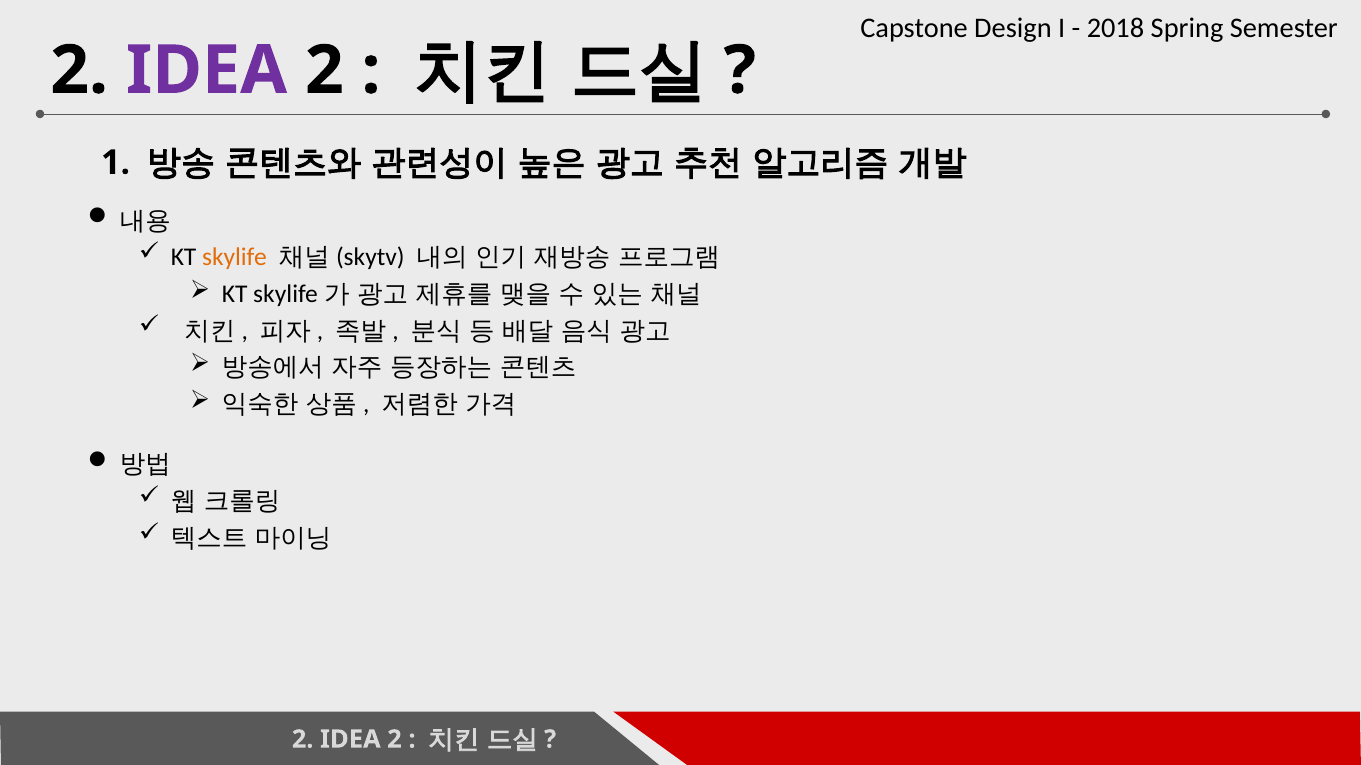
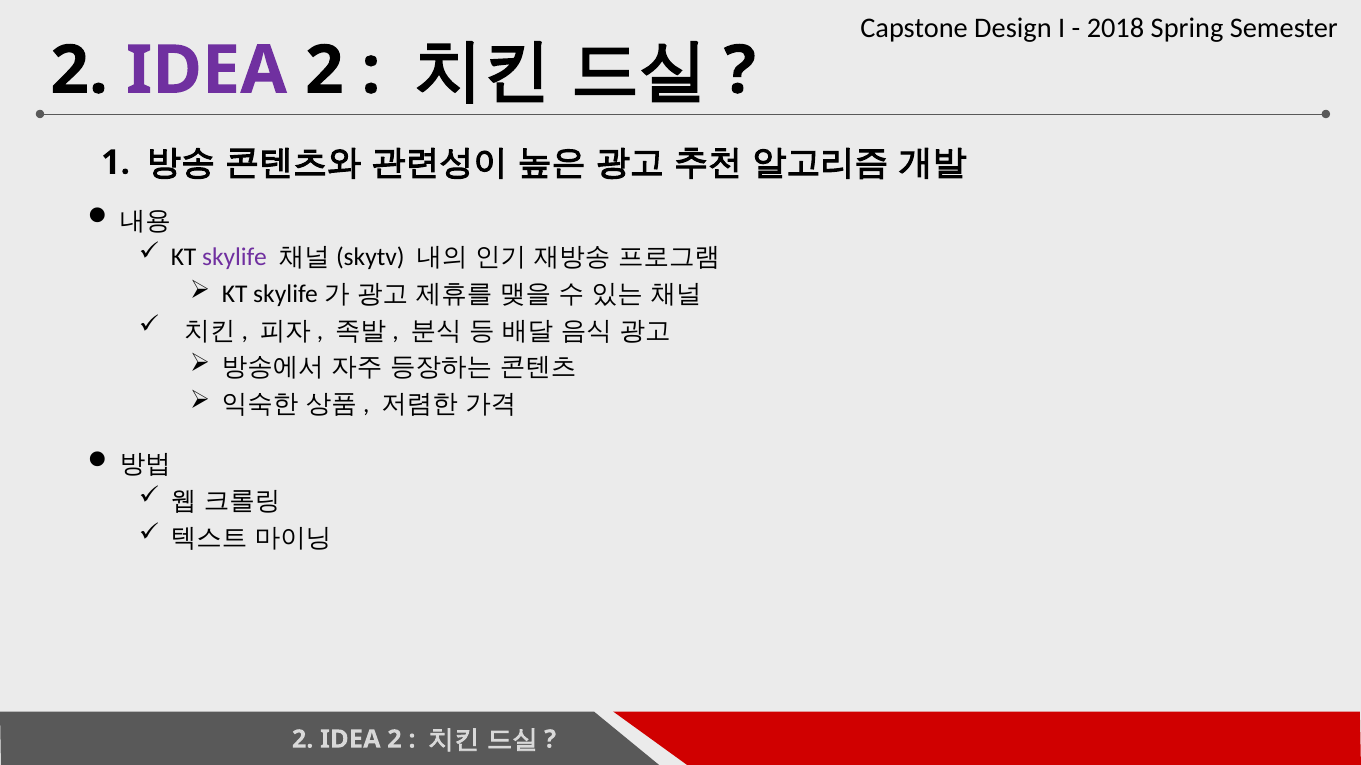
skylife colour: orange -> purple (235, 257)
